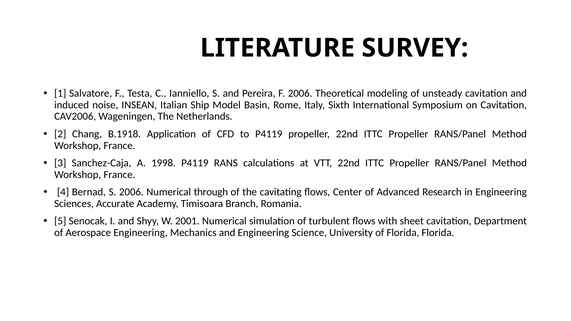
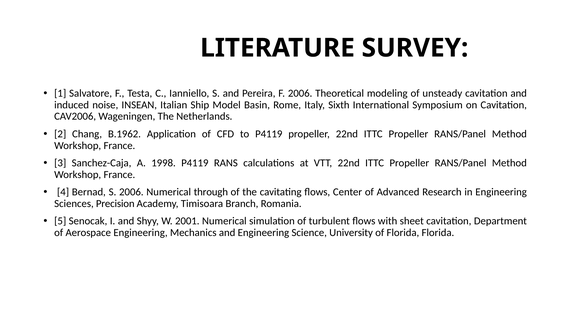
B.1918: B.1918 -> B.1962 (124, 134)
Accurate: Accurate -> Precision (115, 204)
